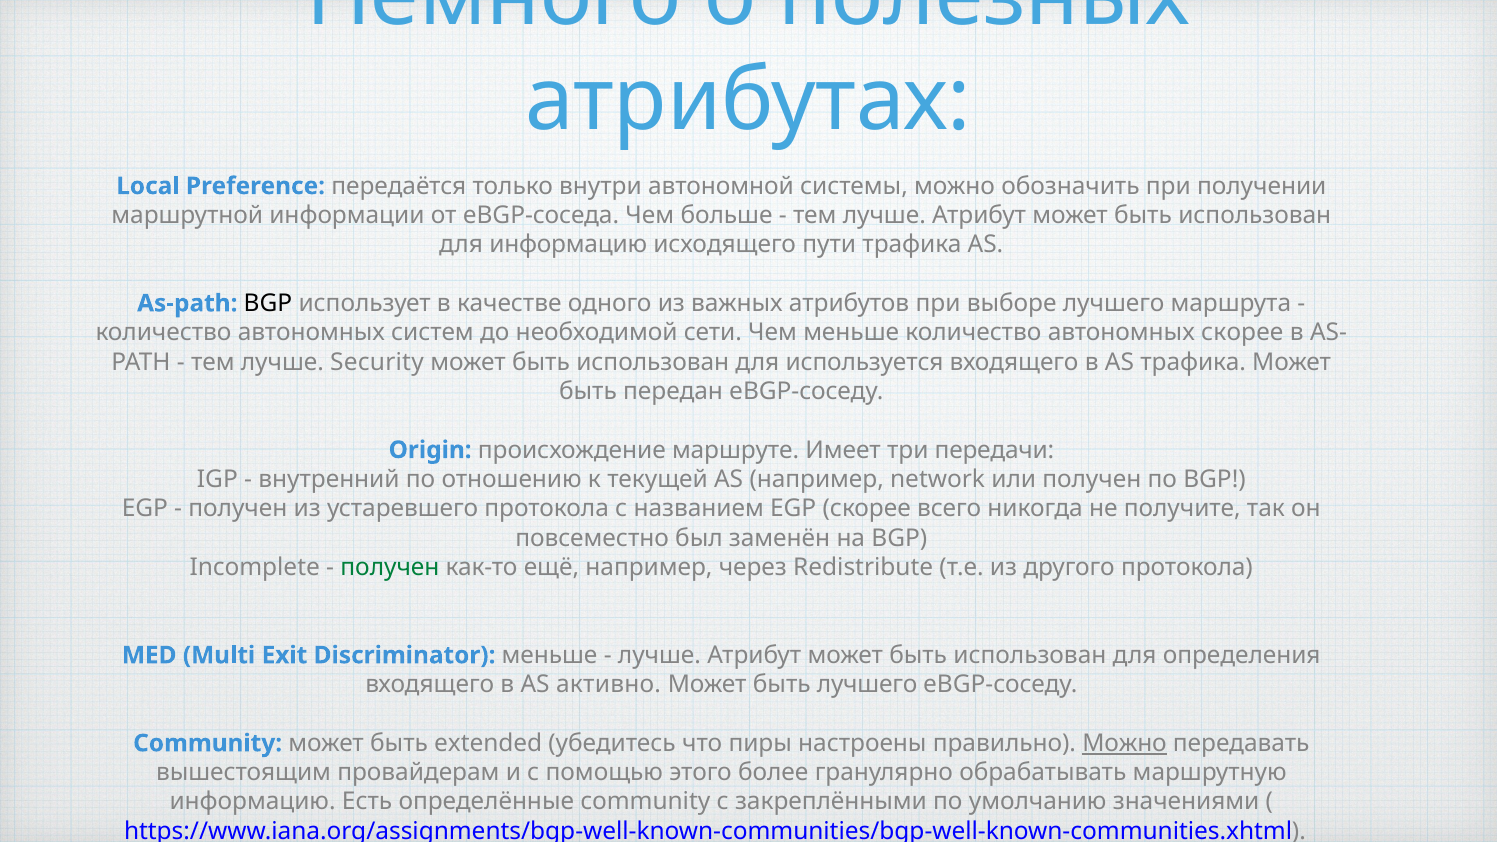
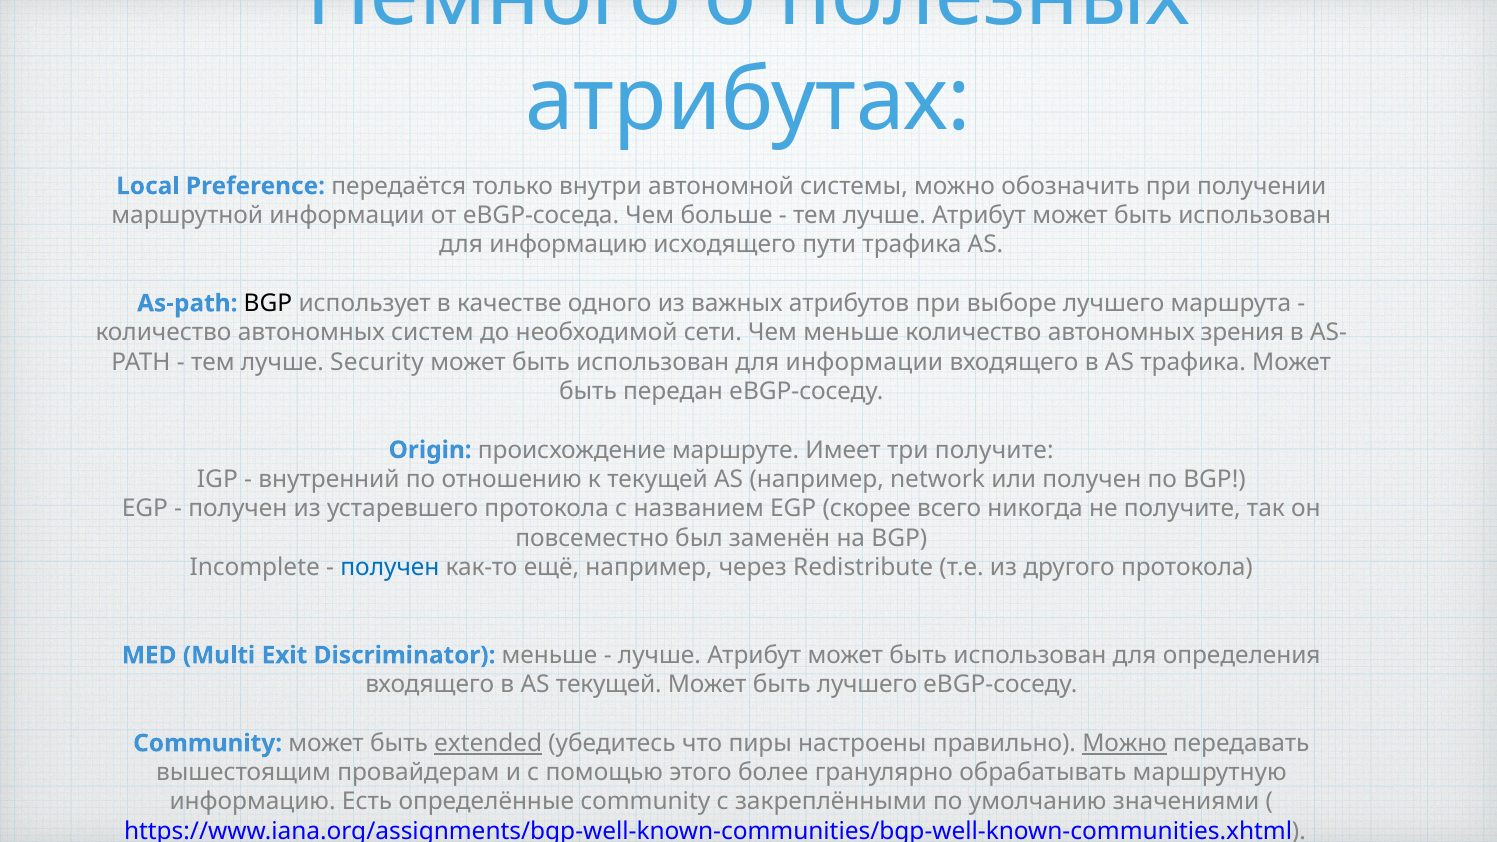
автономных скорее: скорее -> зрения (1242, 333)
для используется: используется -> информации (864, 362)
три передачи: передачи -> получите (994, 450)
получен colour: green -> blue (390, 567)
AS активно: активно -> текущей (609, 685)
extended underline: none -> present (488, 743)
